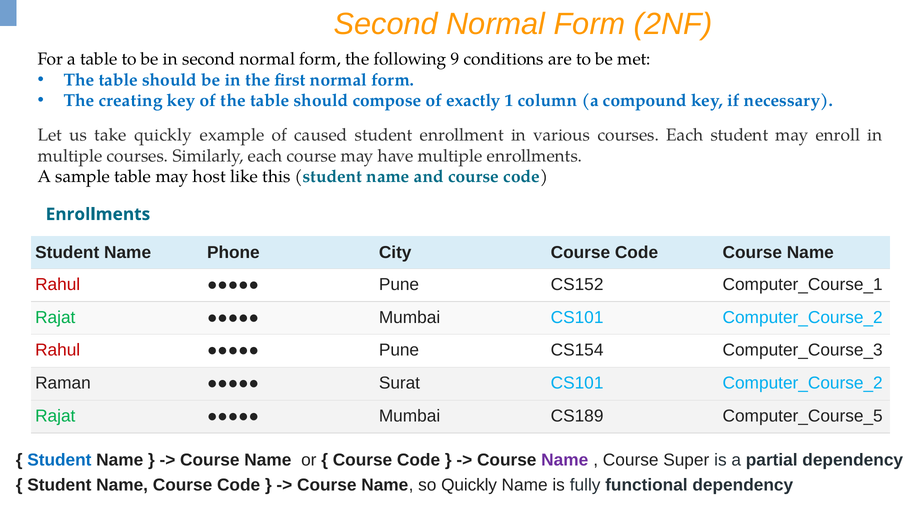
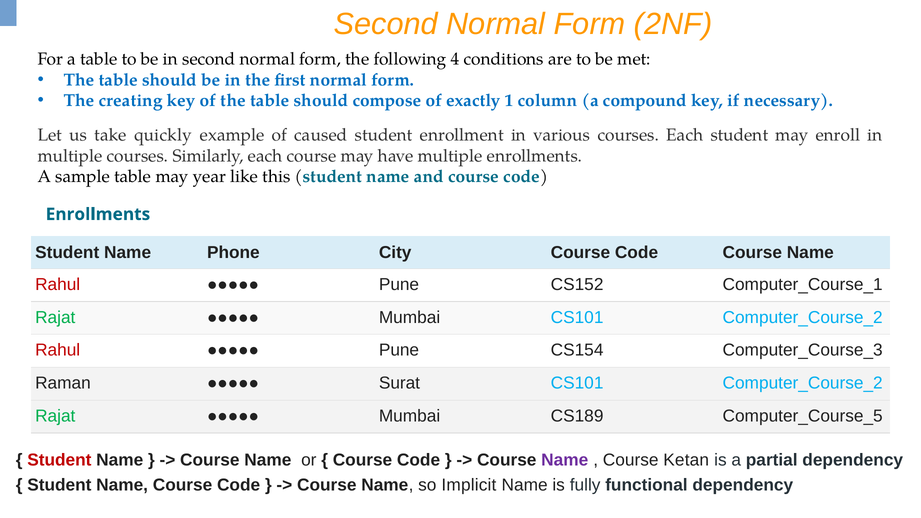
9: 9 -> 4 (455, 59)
host: host -> year (209, 177)
Student colour: blue -> red (59, 460)
Super: Super -> Ketan (686, 460)
so Quickly: Quickly -> Implicit (469, 485)
